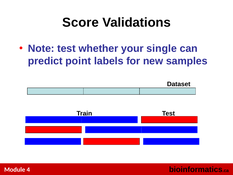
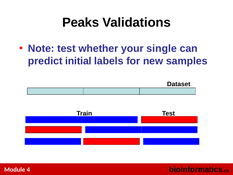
Score: Score -> Peaks (81, 22)
point: point -> initial (78, 61)
